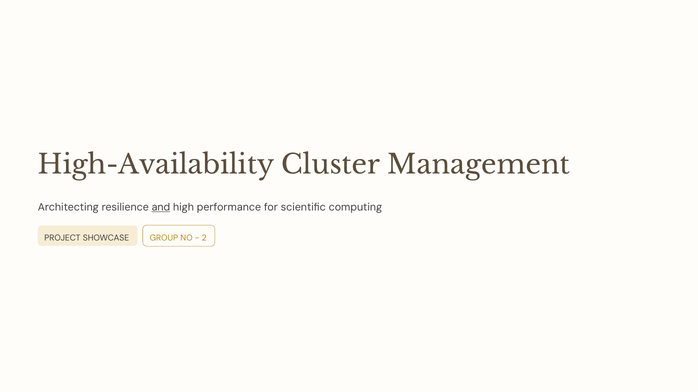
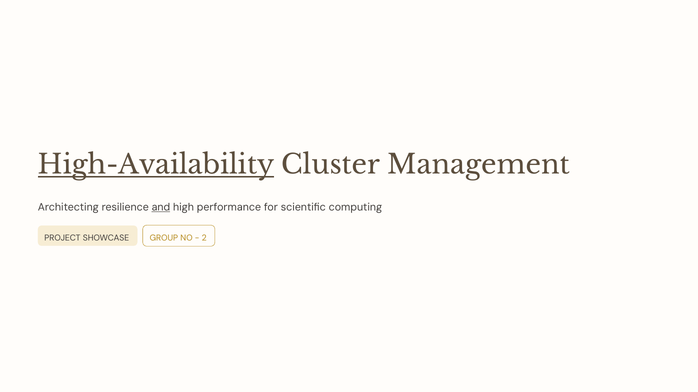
High-Availability underline: none -> present (156, 165)
